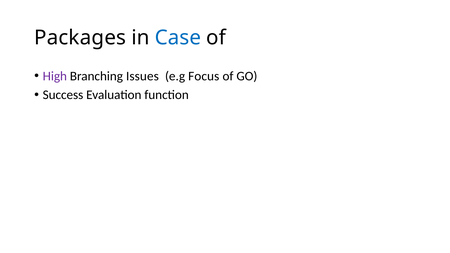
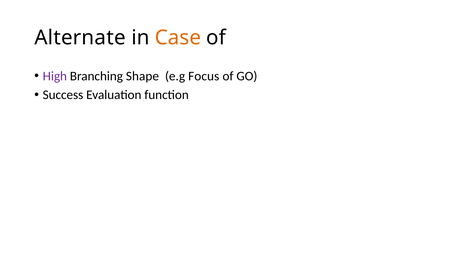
Packages: Packages -> Alternate (80, 38)
Case colour: blue -> orange (178, 38)
Issues: Issues -> Shape (142, 76)
